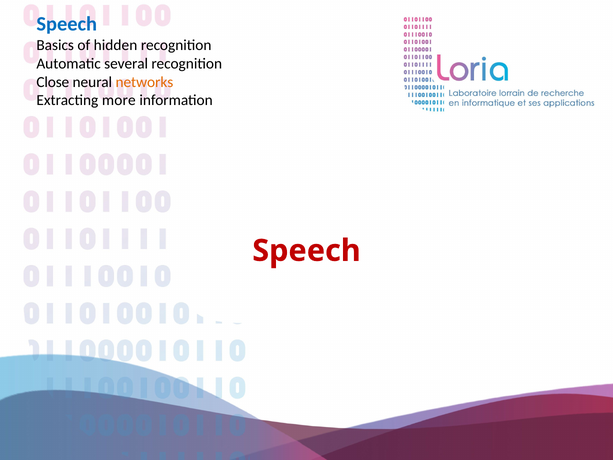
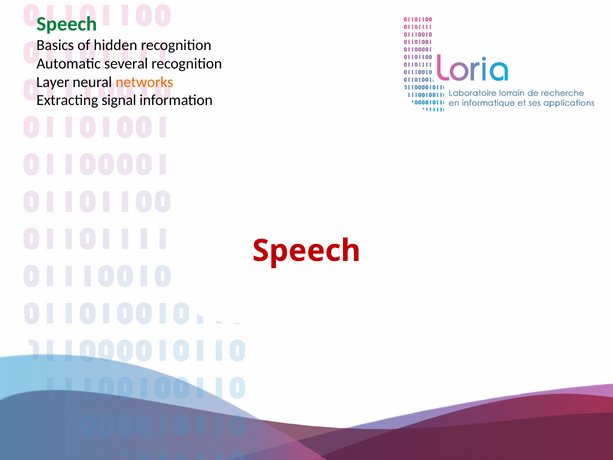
Speech colour: blue -> green (67, 24)
Close: Close -> Layer (53, 82)
more: more -> signal (119, 100)
